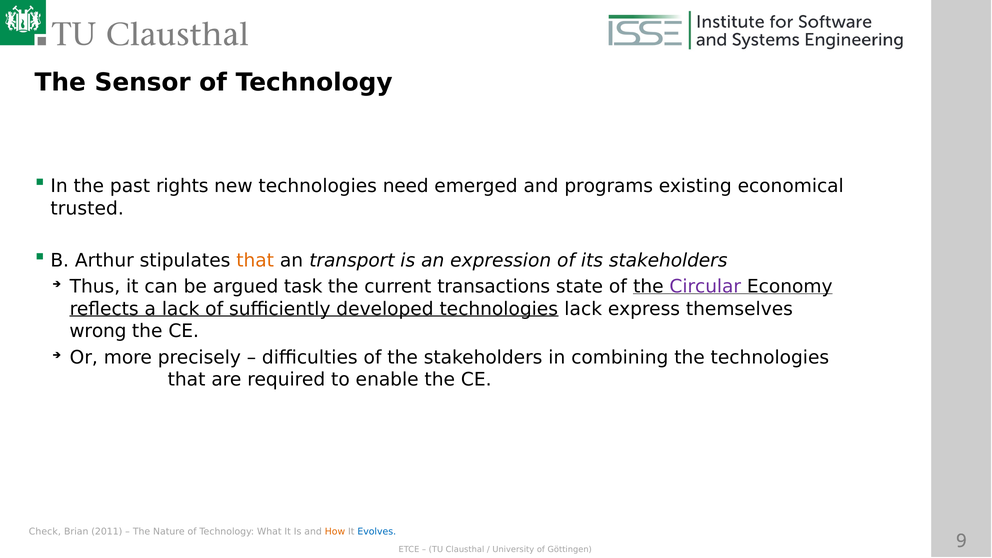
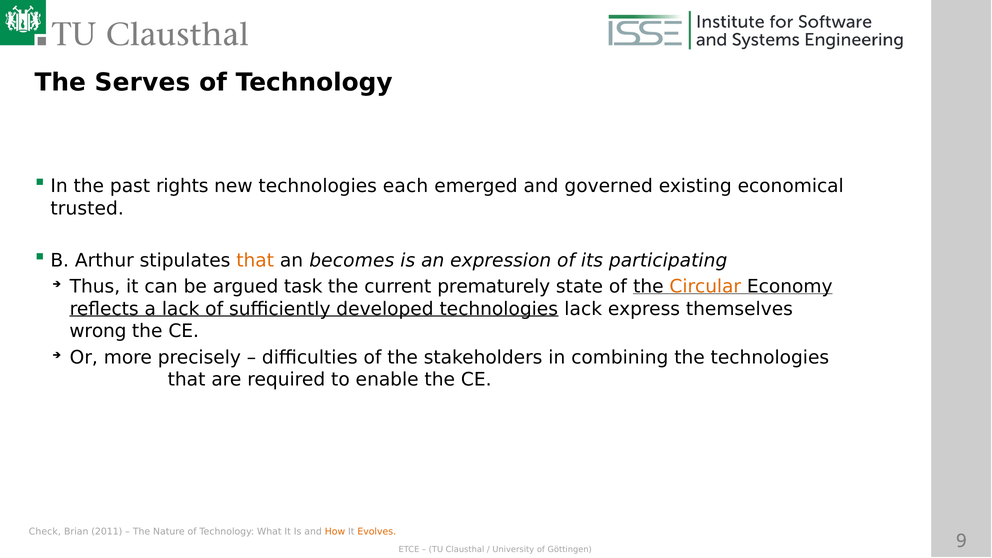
Sensor: Sensor -> Serves (142, 82)
need: need -> each (406, 186)
programs: programs -> governed (609, 186)
transport: transport -> becomes (352, 261)
its stakeholders: stakeholders -> participating (668, 261)
transactions: transactions -> prematurely (494, 287)
Circular colour: purple -> orange (705, 287)
Evolves colour: blue -> orange (377, 532)
